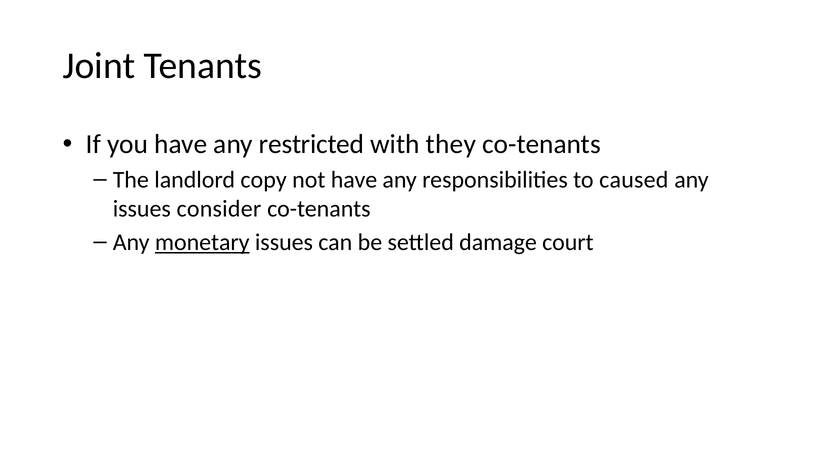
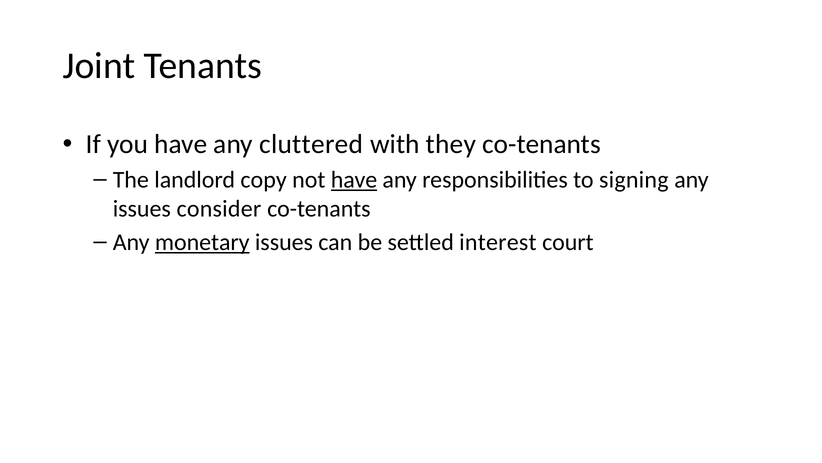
restricted: restricted -> cluttered (311, 144)
have underline: none -> present (354, 180)
caused: caused -> signing (634, 180)
damage: damage -> interest (498, 242)
